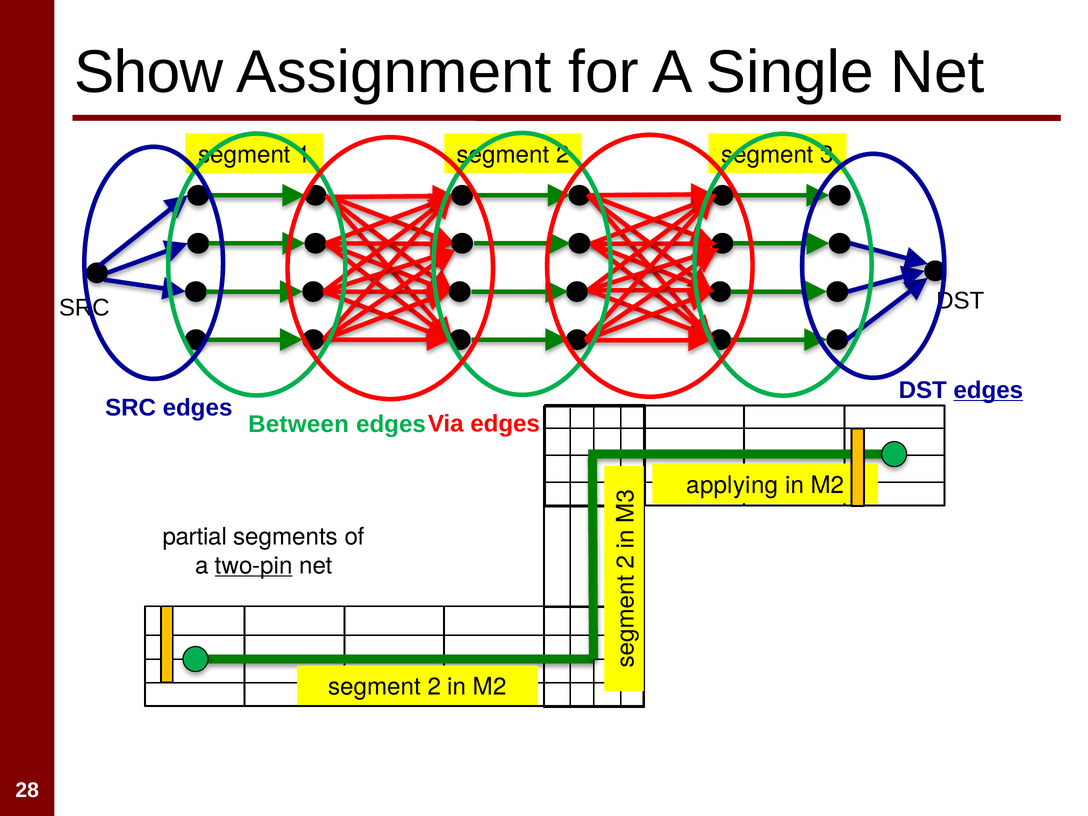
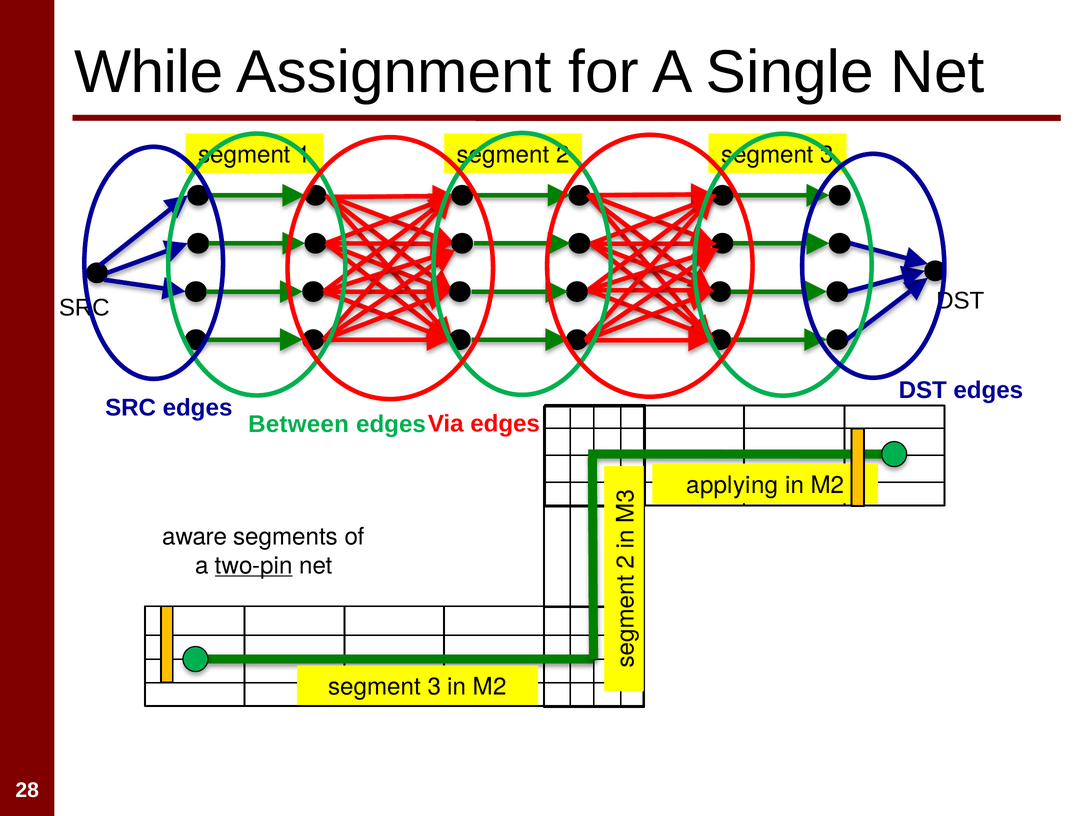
Show: Show -> While (149, 72)
edges underline: present -> none (988, 390)
partial: partial -> aware (195, 537)
2: 2 -> 3 (434, 687)
